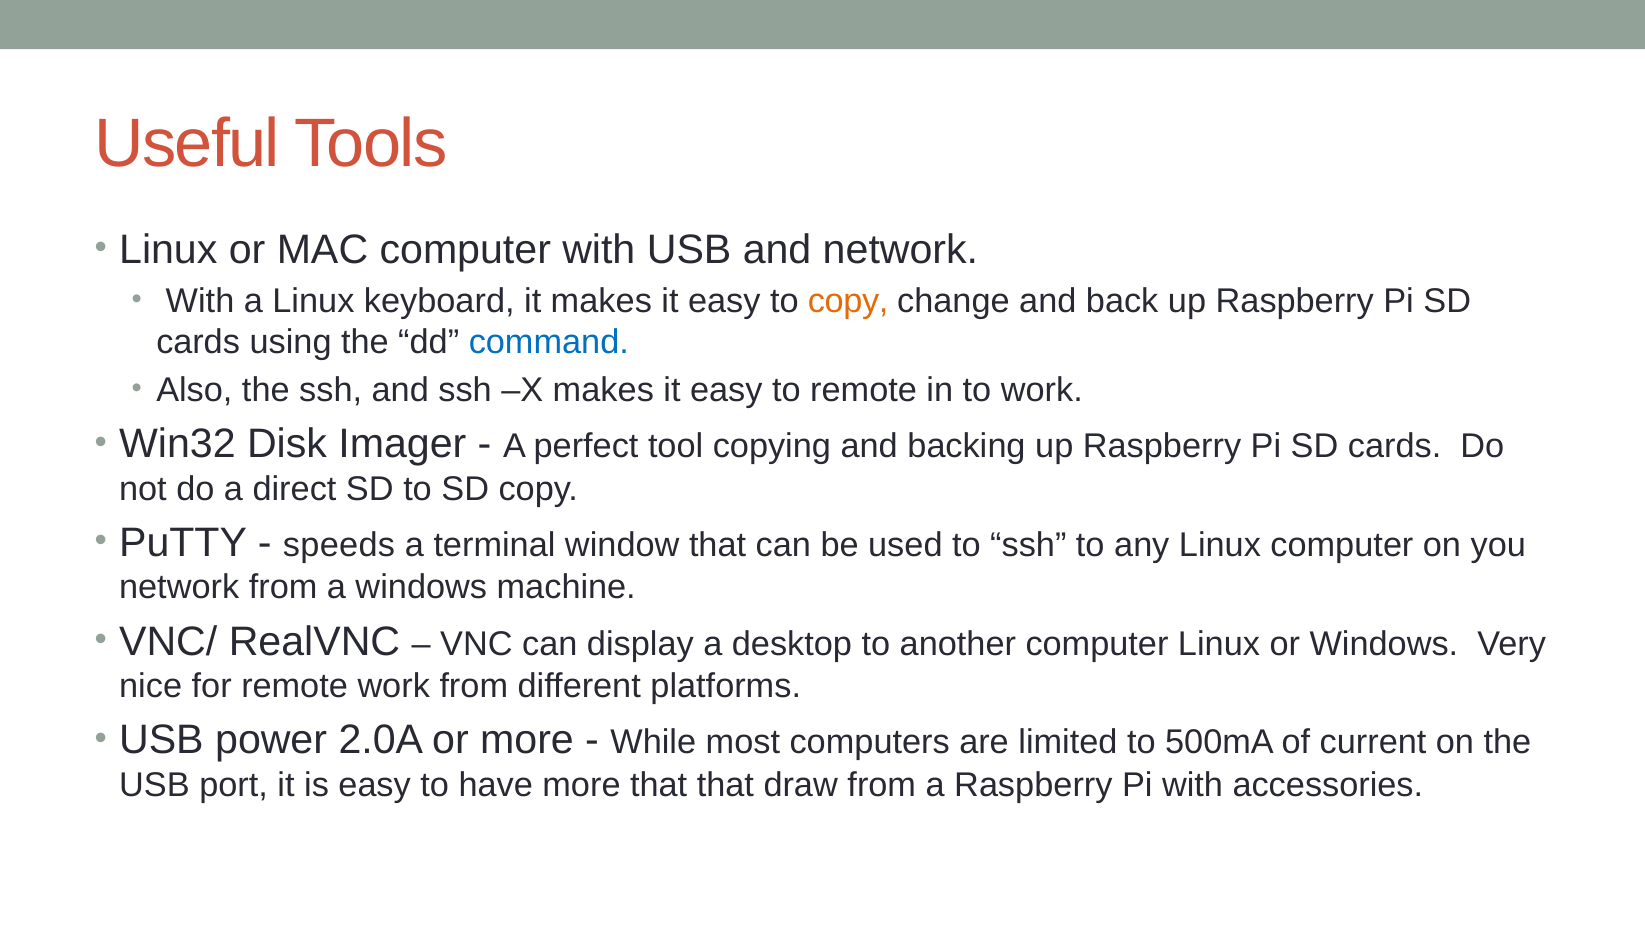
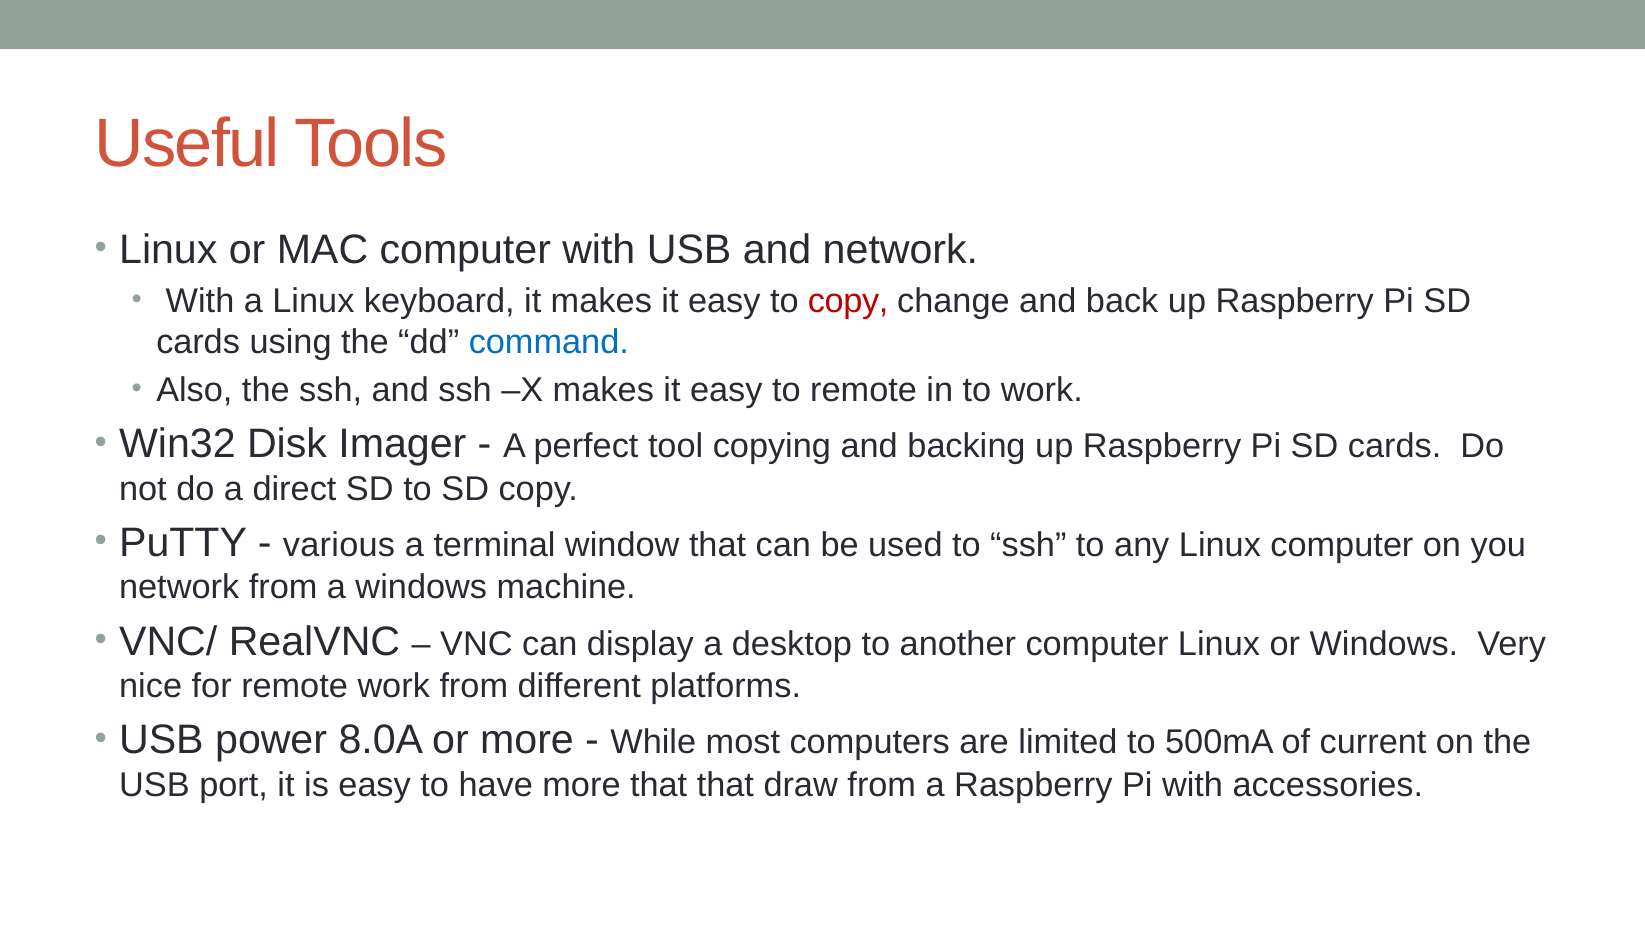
copy colour: orange -> red (848, 301)
speeds: speeds -> various (339, 545)
2.0A: 2.0A -> 8.0A (381, 740)
